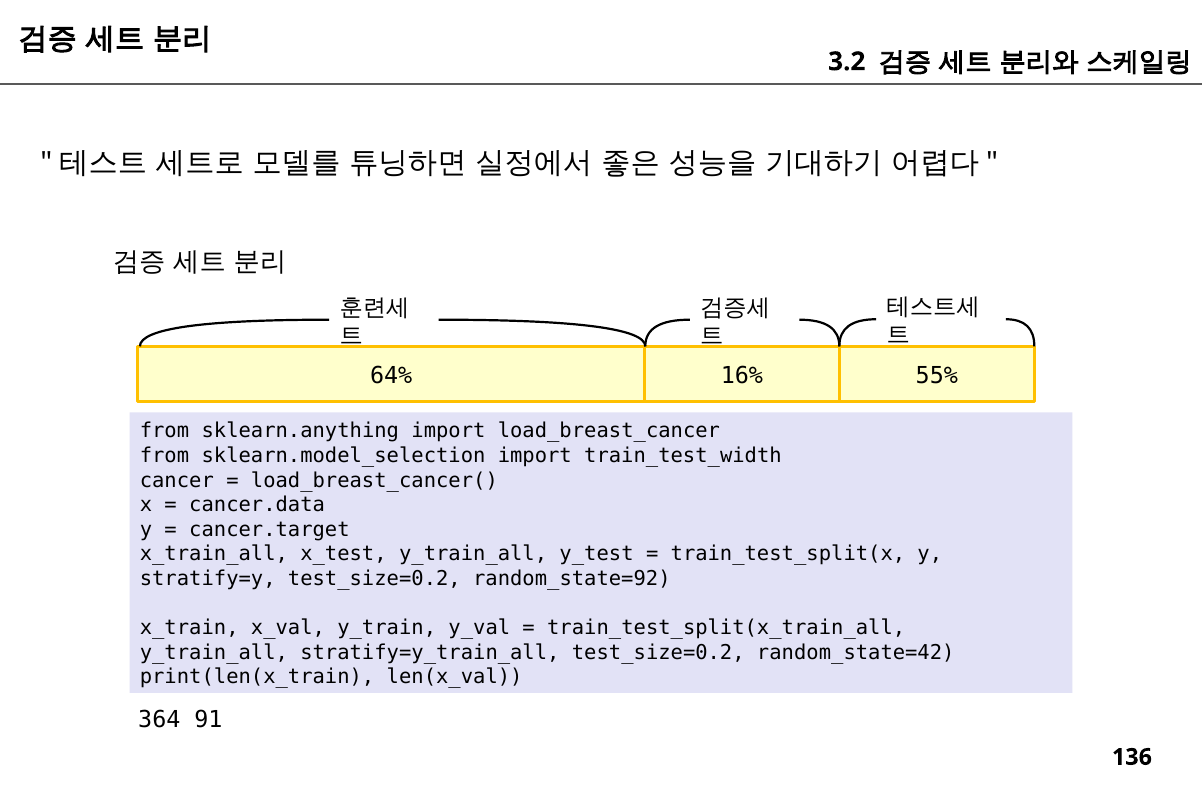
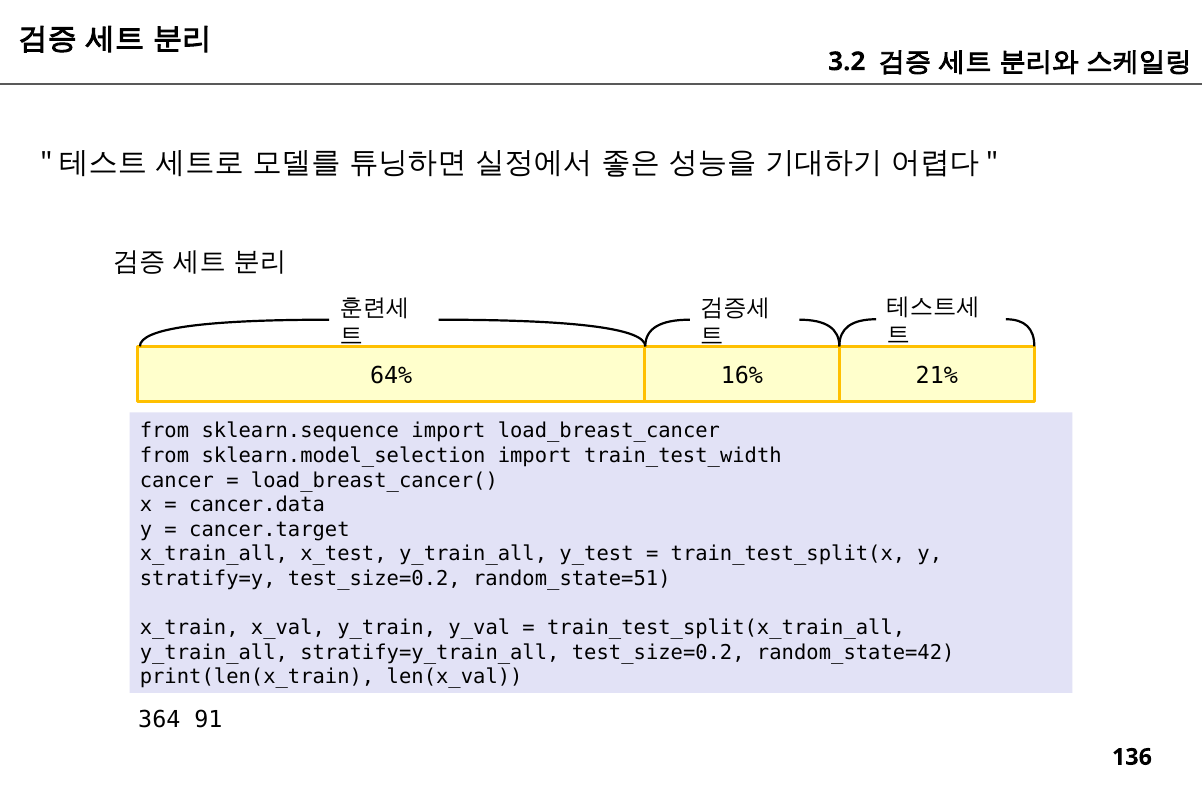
55%: 55% -> 21% (937, 376)
sklearn.anything: sklearn.anything -> sklearn.sequence (300, 432)
random_state=92: random_state=92 -> random_state=51 (572, 579)
